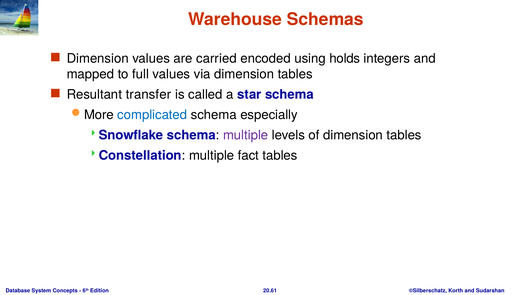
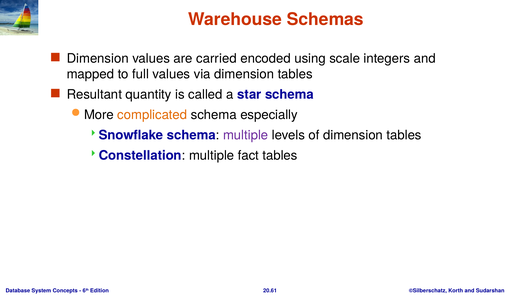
holds: holds -> scale (345, 59)
transfer: transfer -> quantity (149, 95)
complicated colour: blue -> orange (152, 115)
